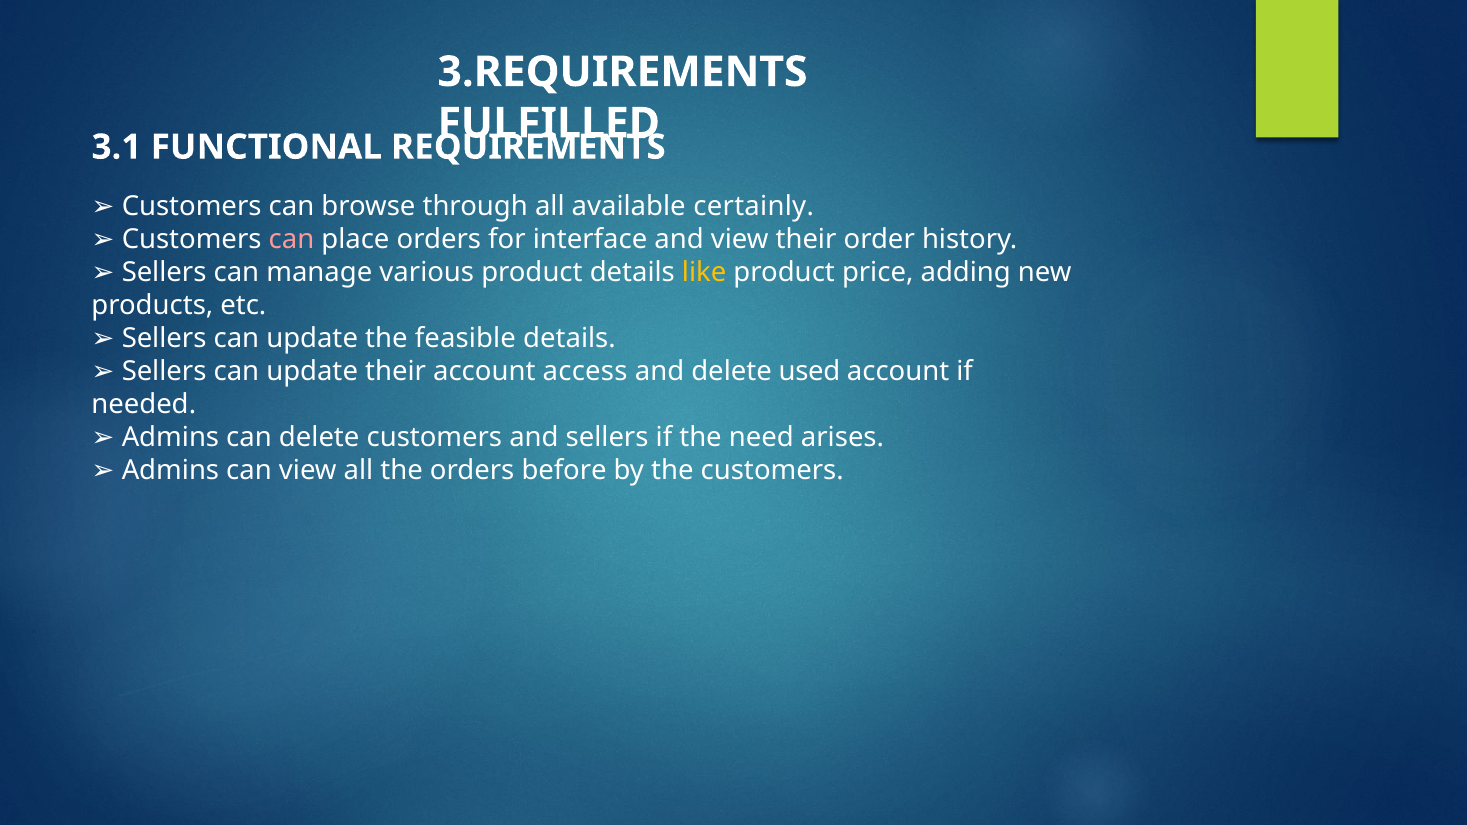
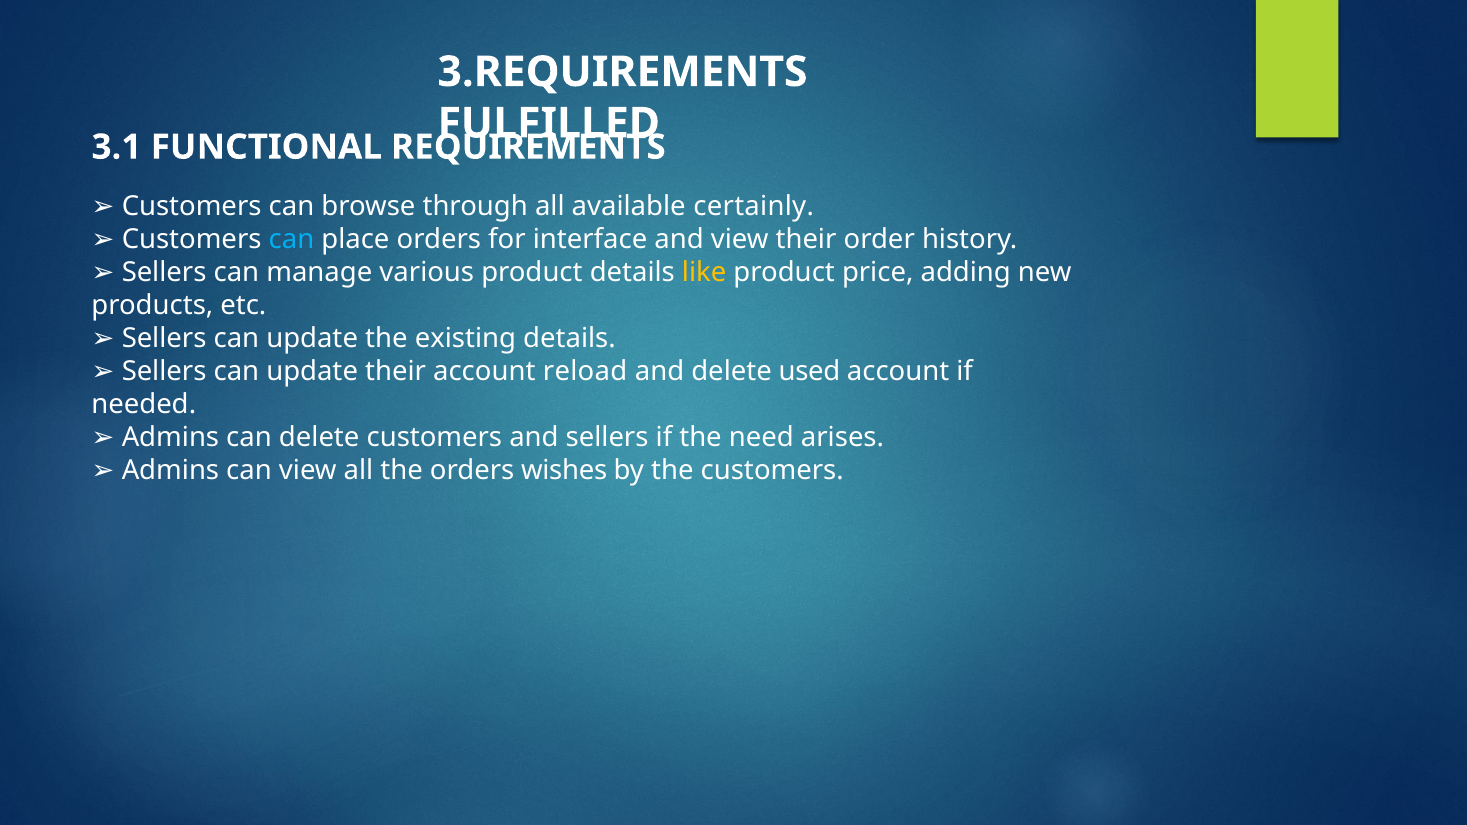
can colour: pink -> light blue (291, 239)
feasible: feasible -> existing (465, 338)
access: access -> reload (585, 371)
before: before -> wishes (564, 470)
